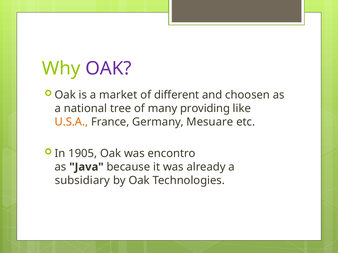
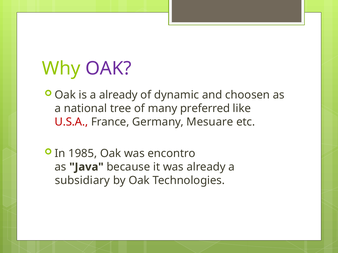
a market: market -> already (118, 95)
different: different -> dynamic (177, 95)
providing: providing -> preferred (205, 109)
U.S.A colour: orange -> red (71, 122)
1905: 1905 -> 1985 (83, 154)
